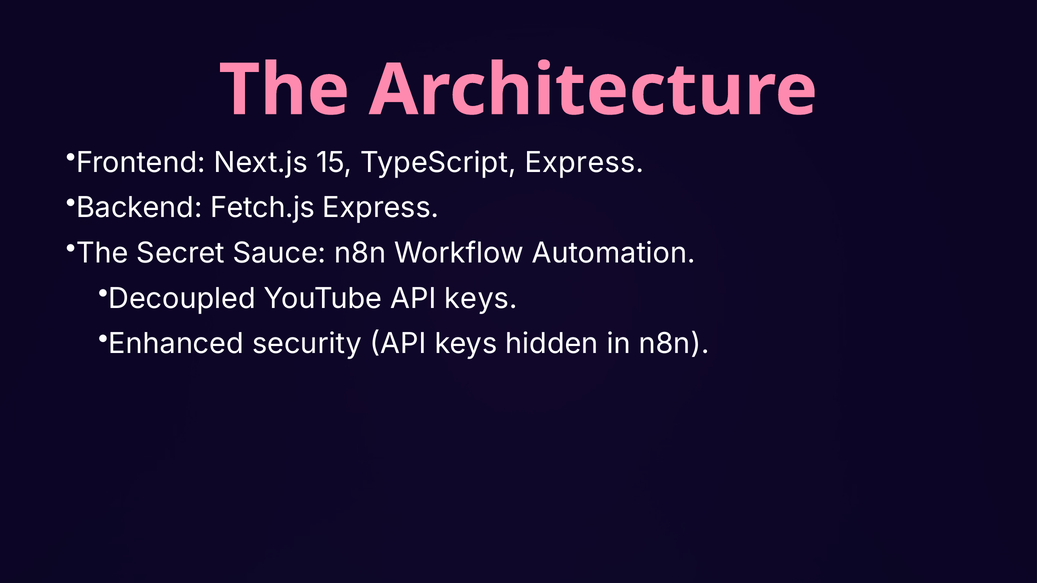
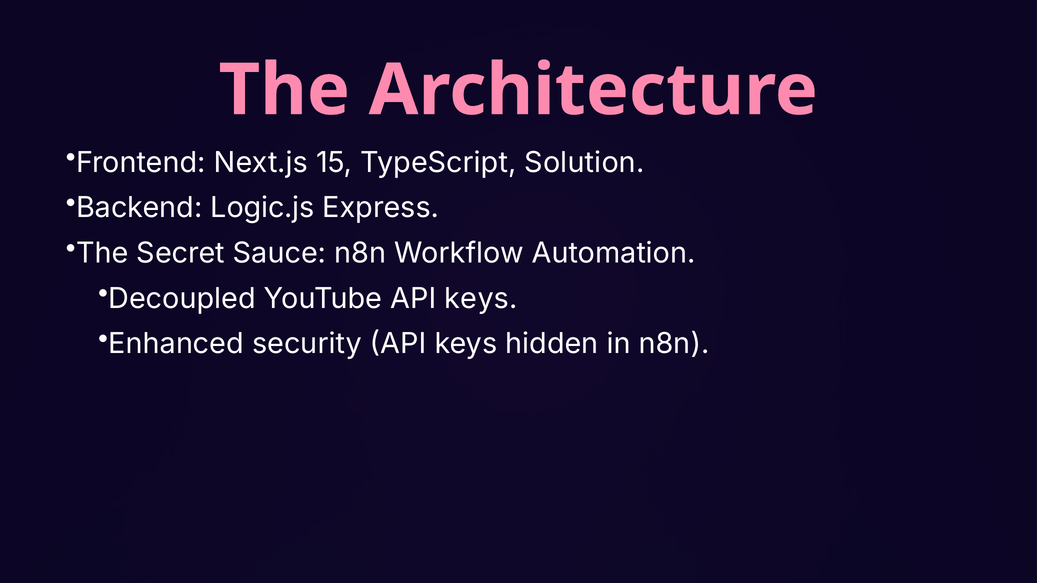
TypeScript Express: Express -> Solution (584, 163)
Fetch.js: Fetch.js -> Logic.js (262, 208)
